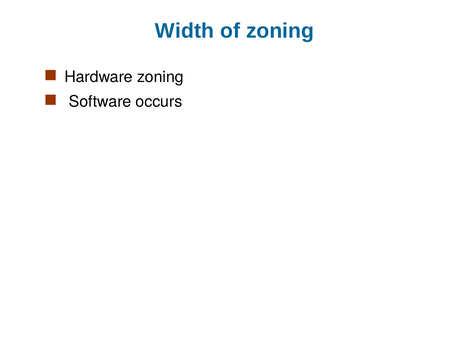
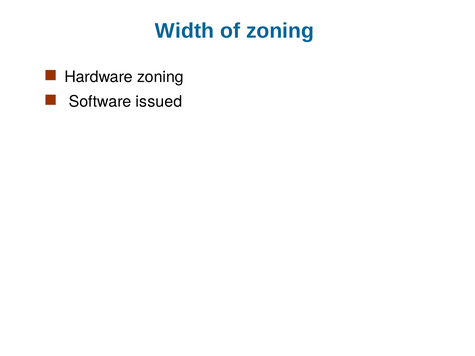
occurs: occurs -> issued (159, 102)
